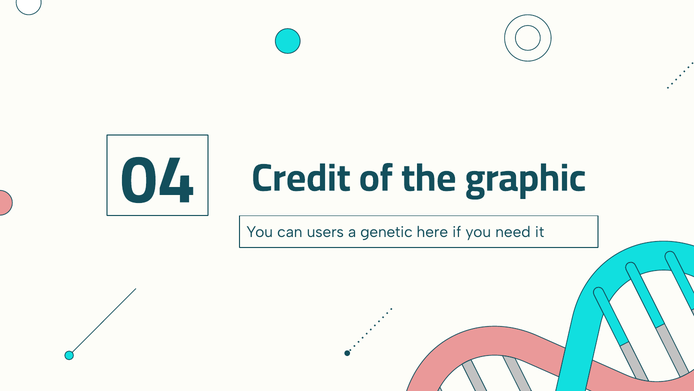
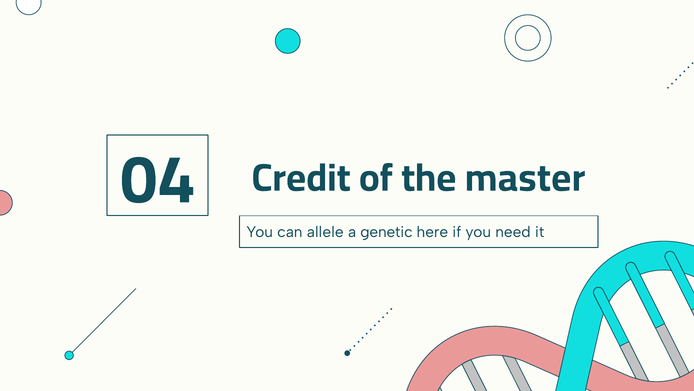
graphic: graphic -> master (525, 178)
users: users -> allele (325, 232)
